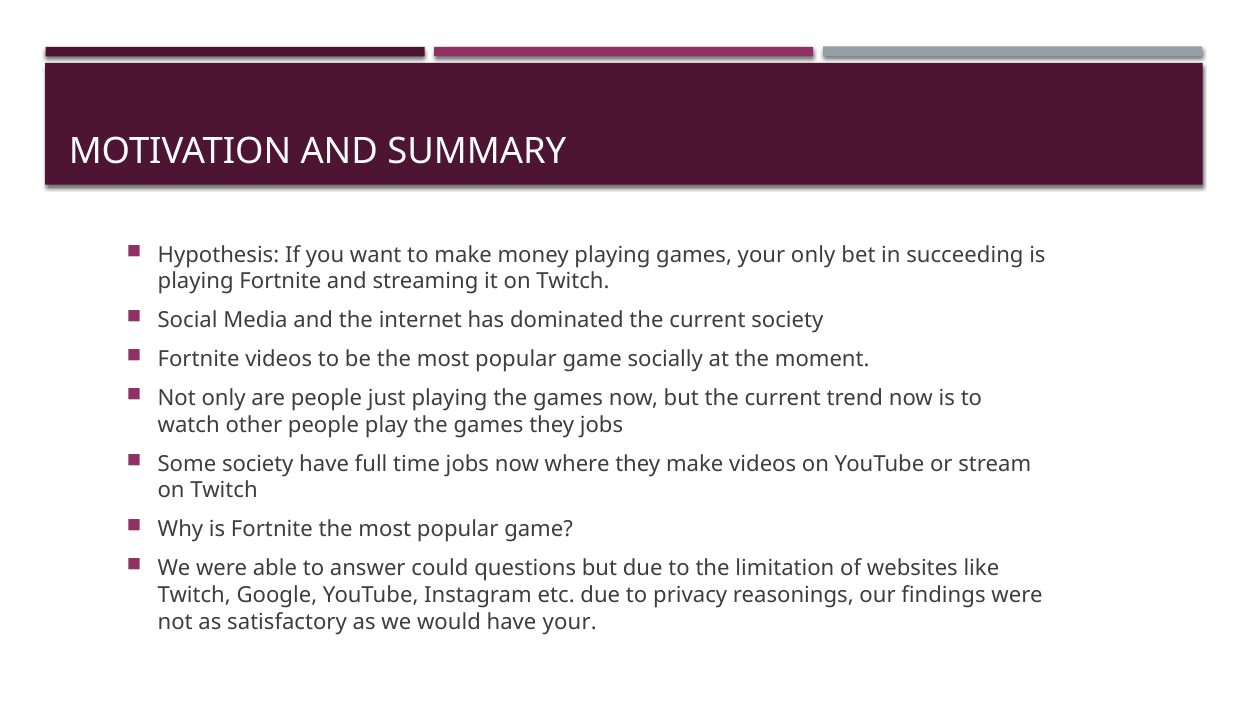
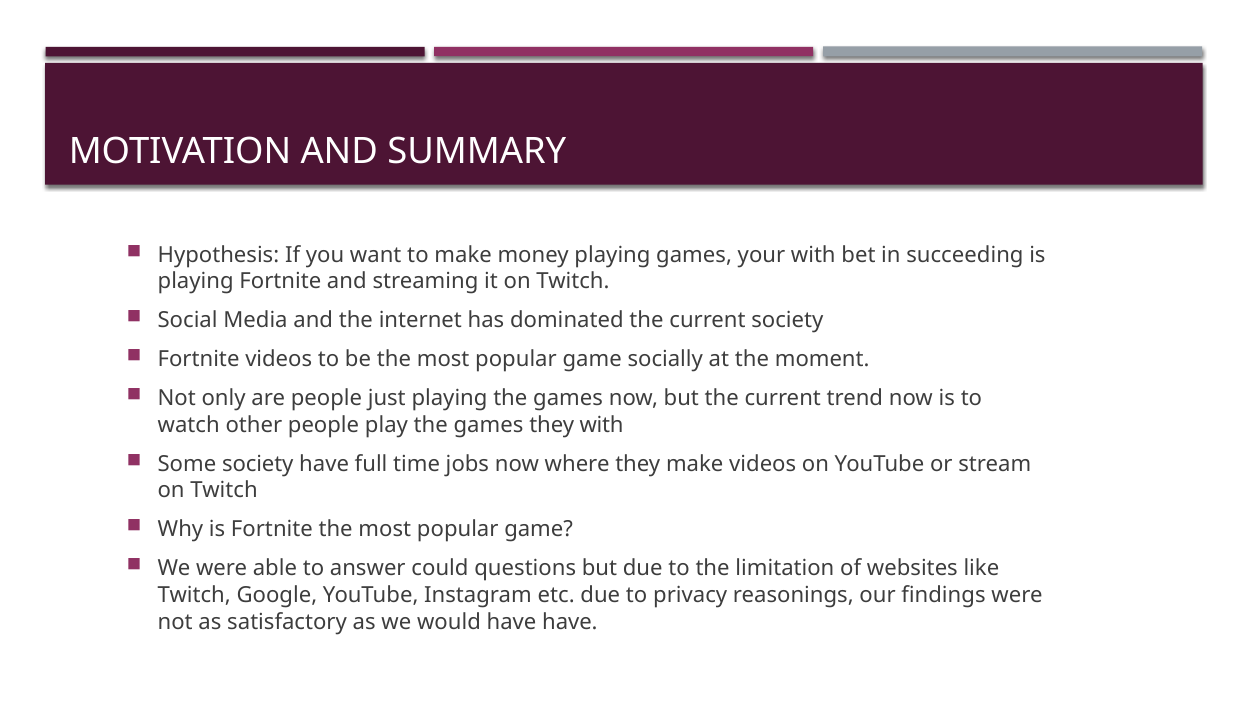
your only: only -> with (813, 255)
they jobs: jobs -> with (602, 425)
have your: your -> have (570, 622)
